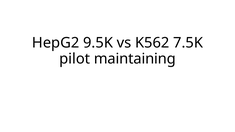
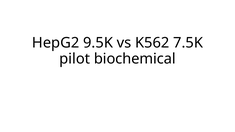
maintaining: maintaining -> biochemical (135, 59)
